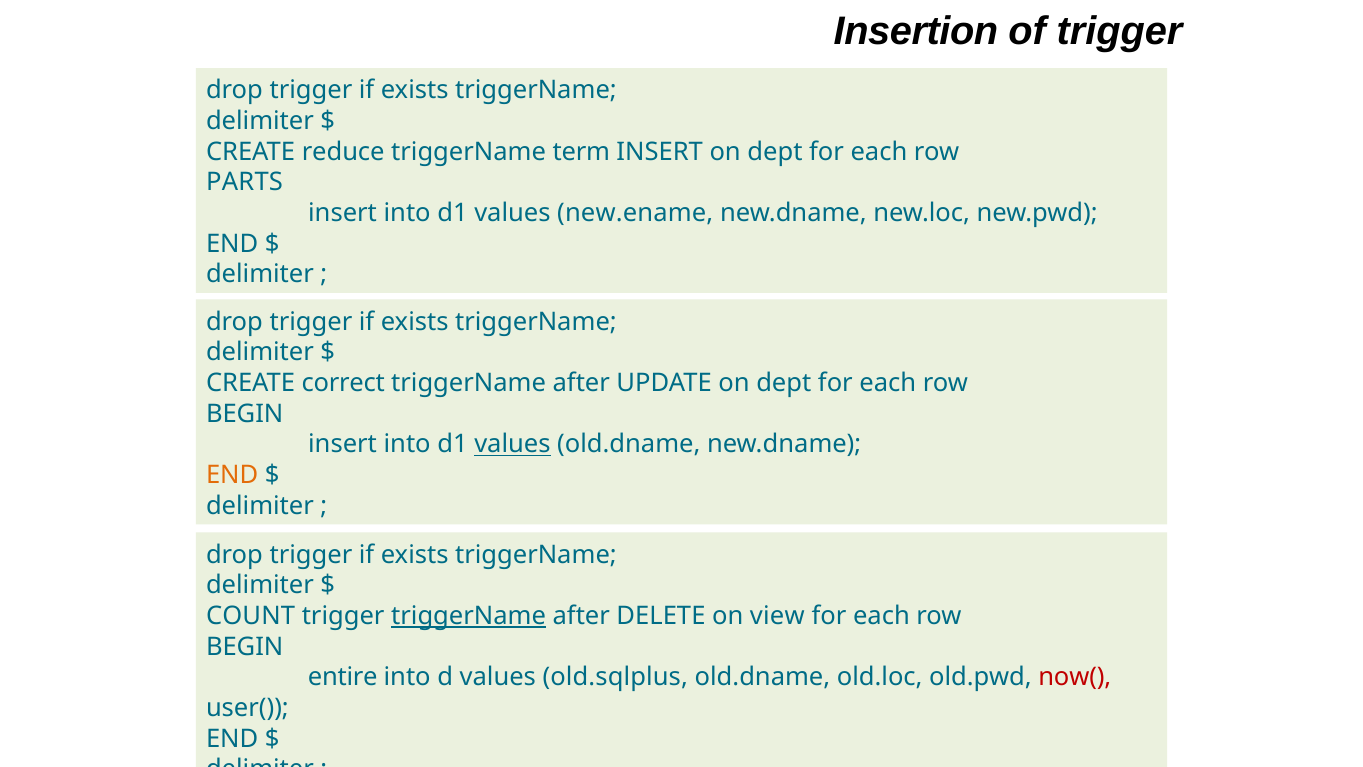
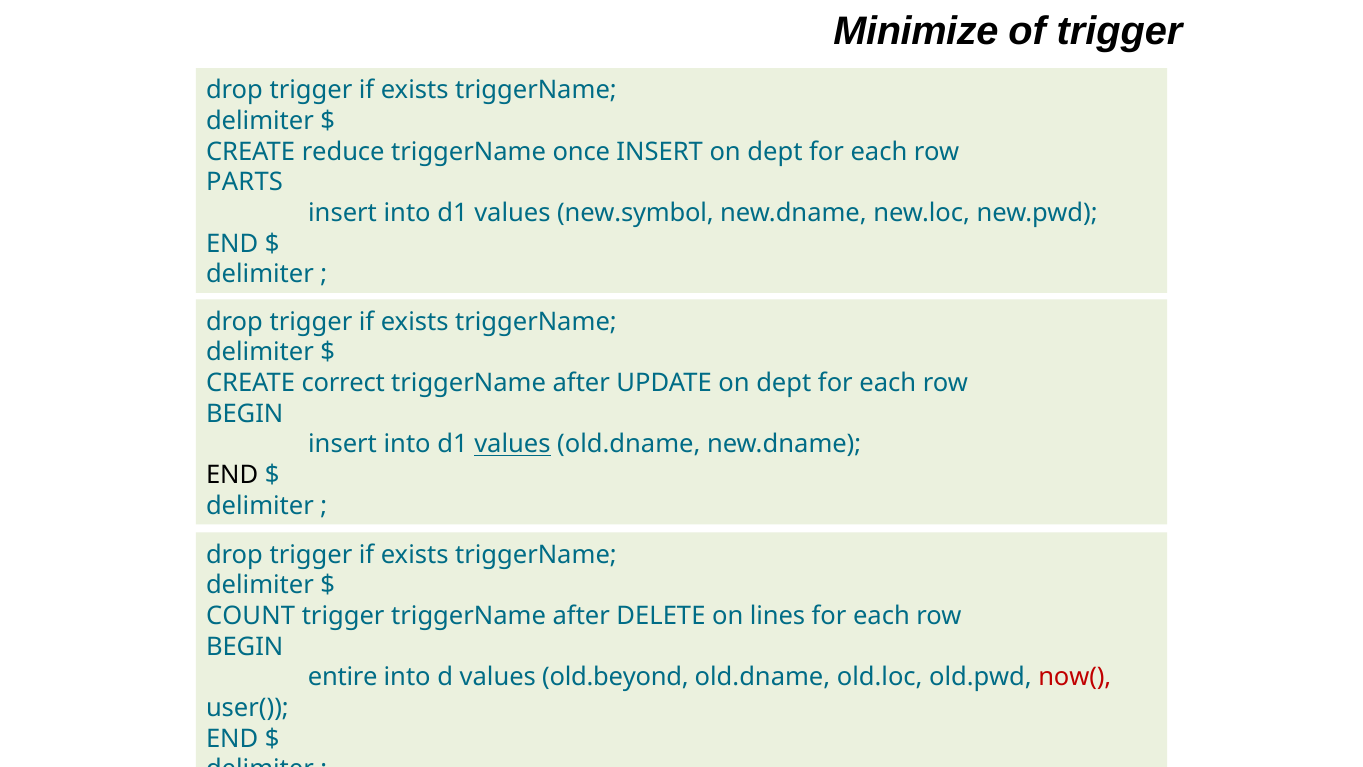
Insertion: Insertion -> Minimize (916, 32)
term: term -> once (581, 152)
new.ename: new.ename -> new.symbol (635, 213)
END colour: orange -> black (232, 475)
triggerName underline: present -> none (469, 616)
view: view -> lines (777, 616)
old.sqlplus: old.sqlplus -> old.beyond (615, 677)
